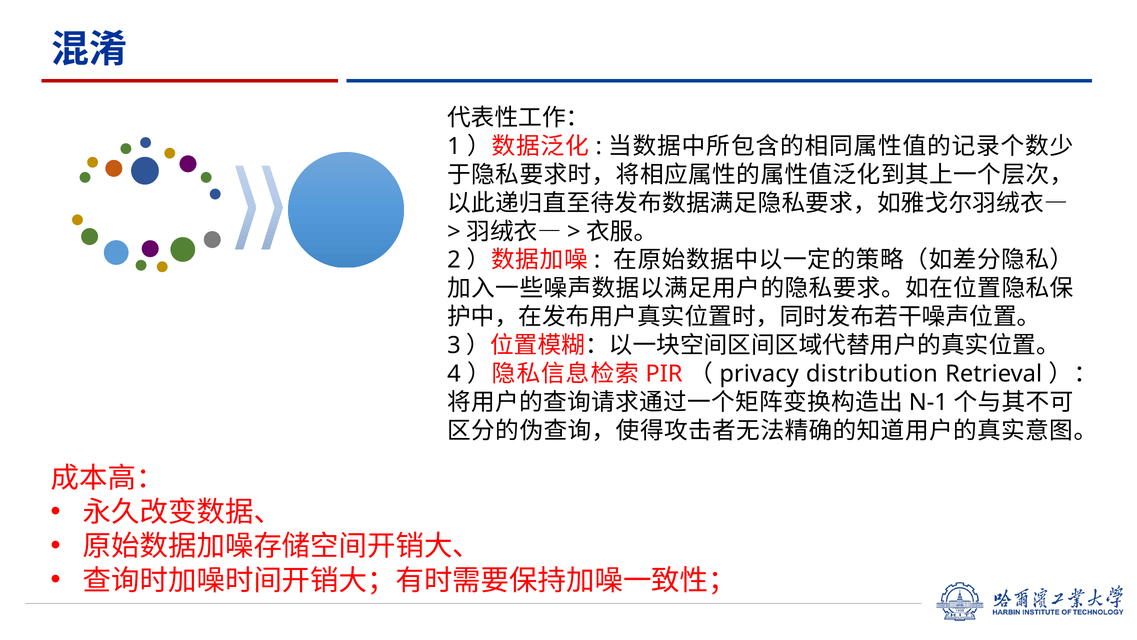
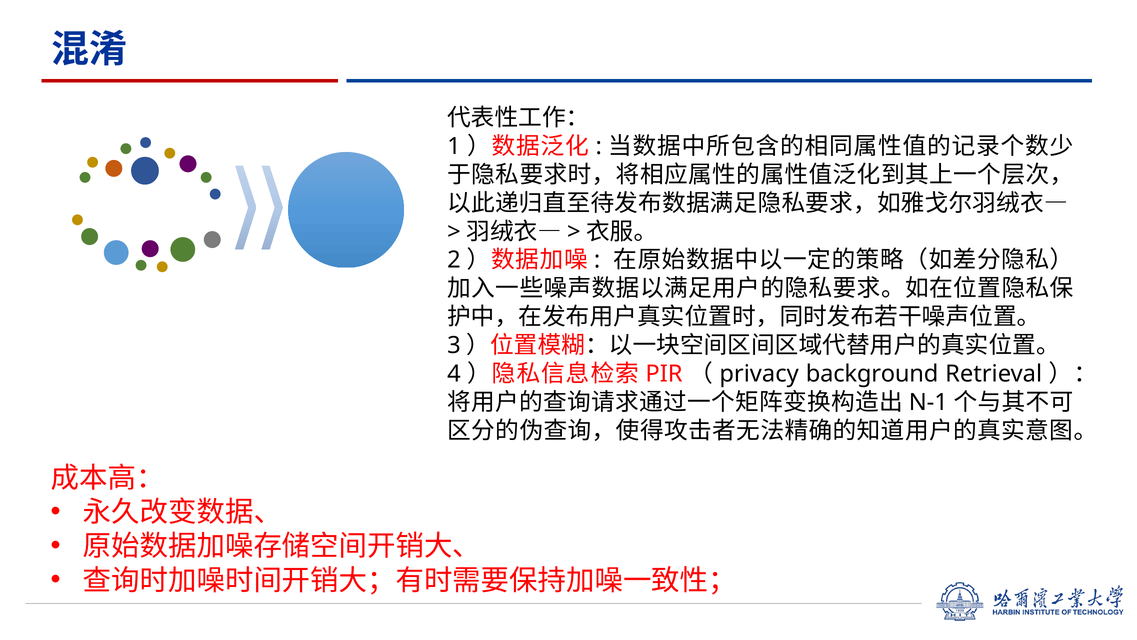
distribution: distribution -> background (872, 374)
